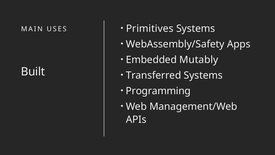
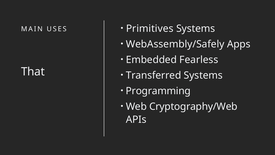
WebAssembly/Safety: WebAssembly/Safety -> WebAssembly/Safely (175, 44)
Mutably: Mutably -> Fearless (199, 60)
Built: Built -> That (33, 72)
Management/Web: Management/Web -> Cryptography/Web (193, 106)
